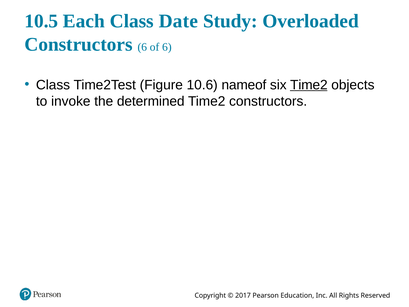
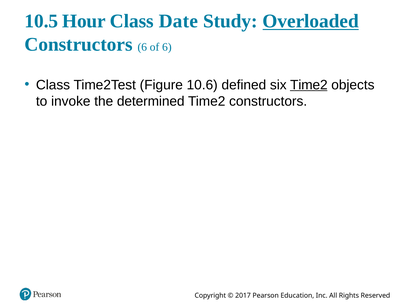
Each: Each -> Hour (84, 21)
Overloaded underline: none -> present (311, 21)
nameof: nameof -> defined (244, 85)
